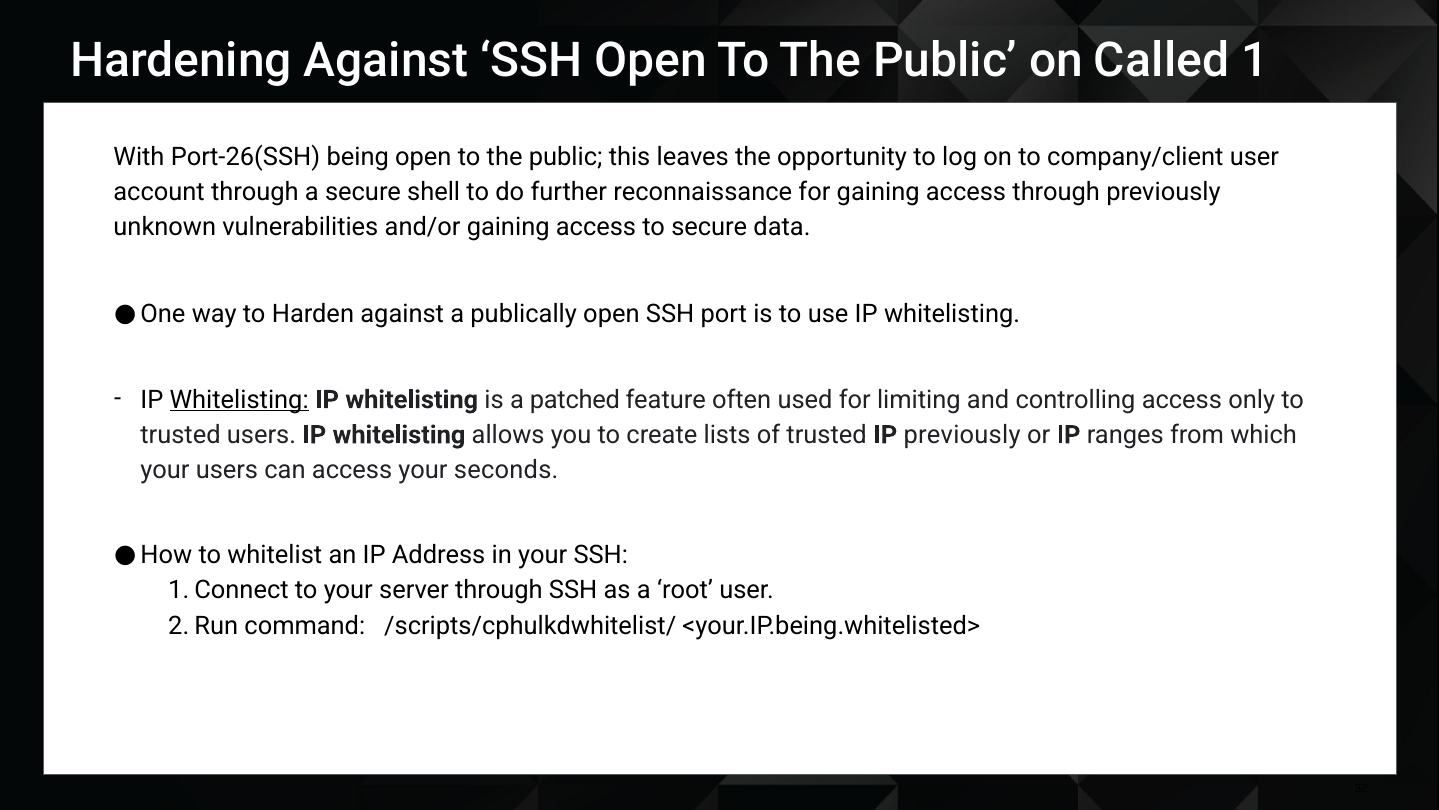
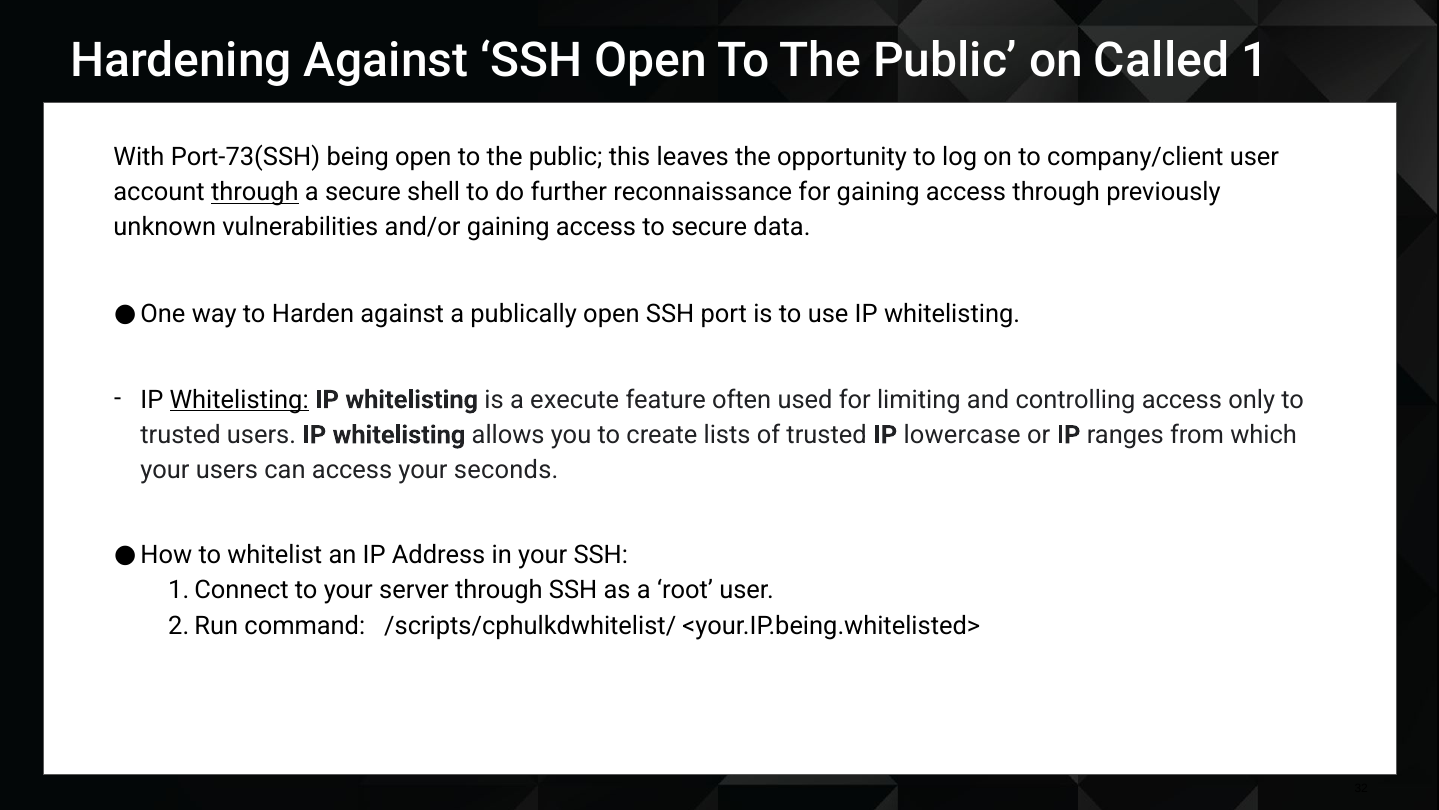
Port-26(SSH: Port-26(SSH -> Port-73(SSH (246, 157)
through underline: none -> present (255, 192)
patched: patched -> execute (575, 400)
IP previously: previously -> lowercase (962, 435)
